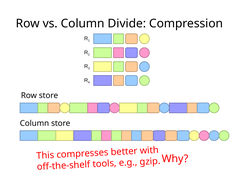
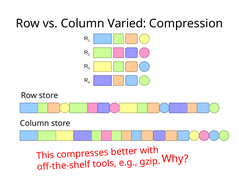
Divide: Divide -> Varied (127, 24)
